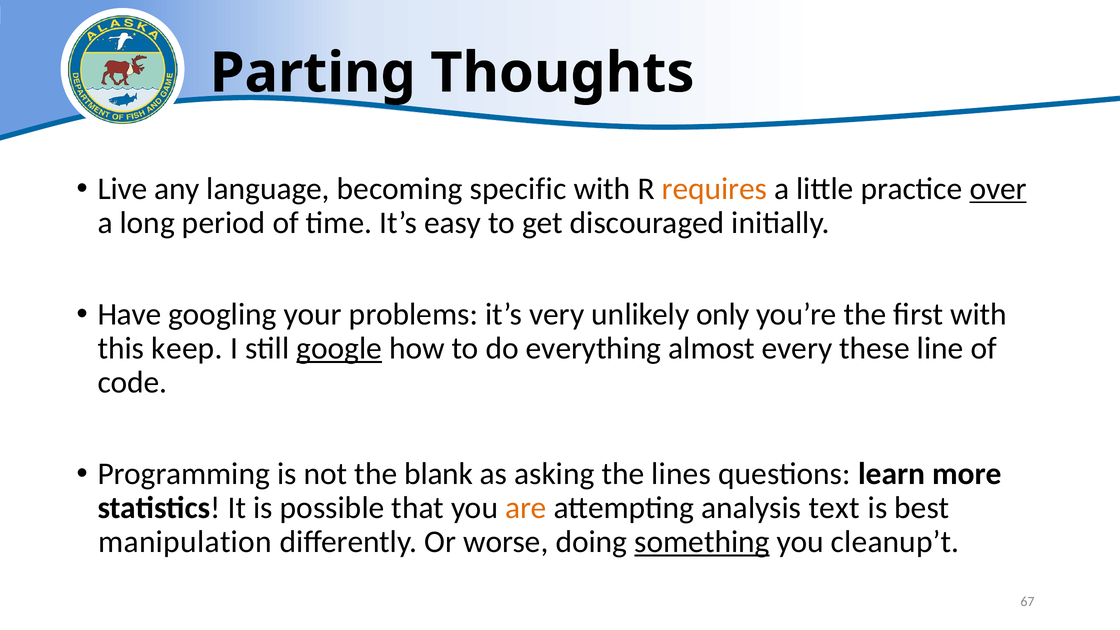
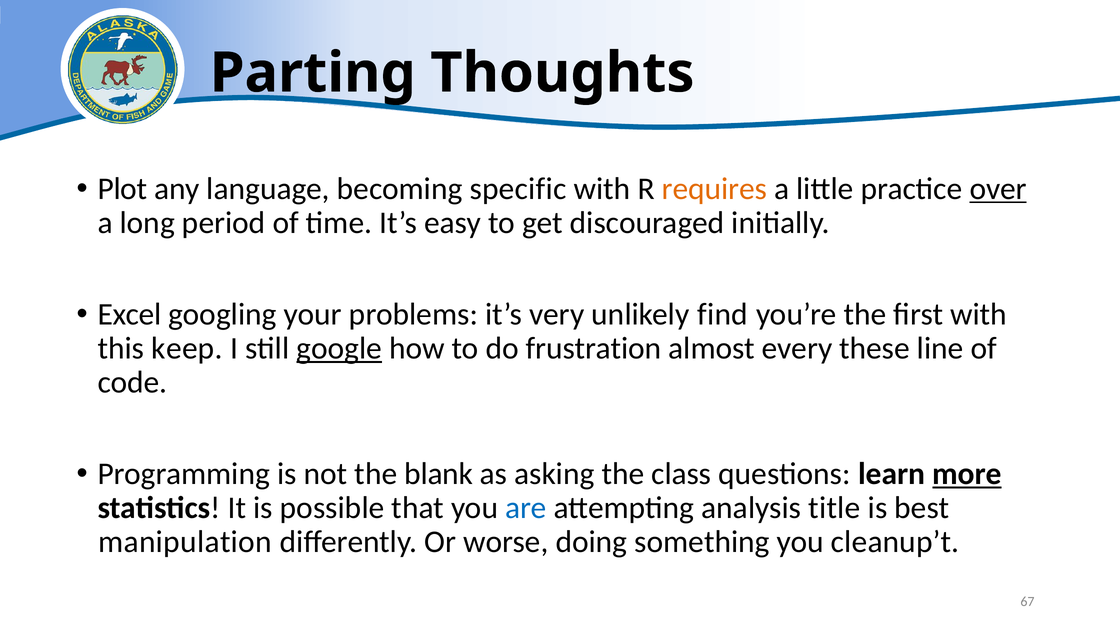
Live: Live -> Plot (122, 189)
Have: Have -> Excel (129, 314)
only: only -> find (723, 314)
everything: everything -> frustration (594, 348)
lines: lines -> class (681, 474)
more underline: none -> present (967, 474)
are colour: orange -> blue (526, 508)
text: text -> title (834, 508)
something underline: present -> none (702, 542)
